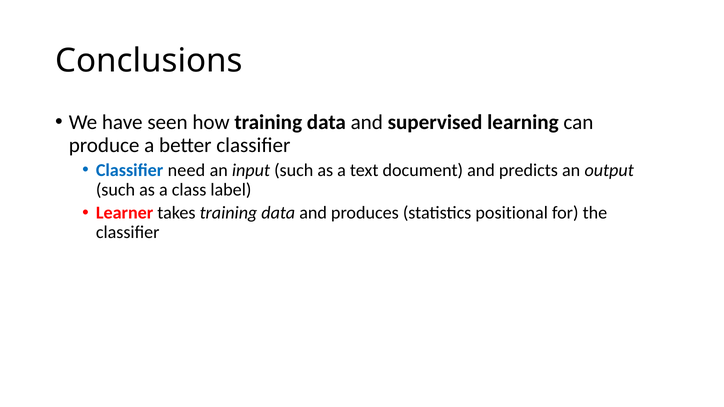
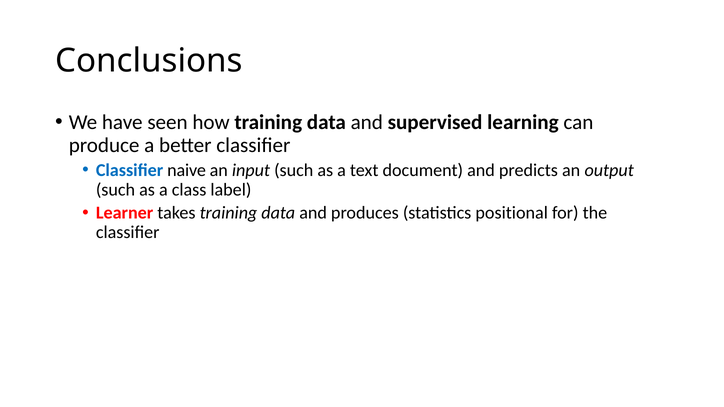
need: need -> naive (187, 170)
